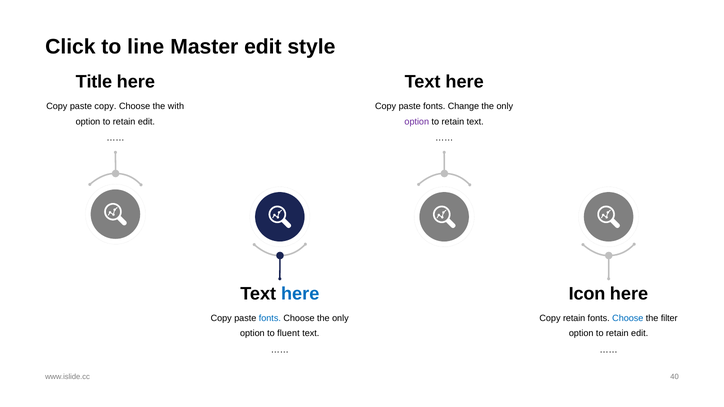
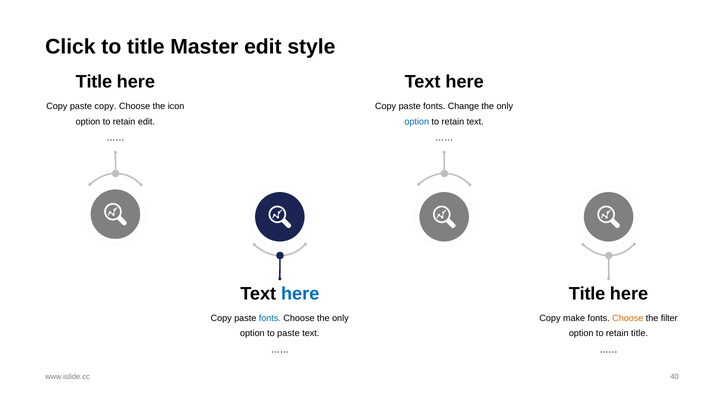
to line: line -> title (146, 47)
with: with -> icon (176, 106)
option colour: purple -> blue (417, 122)
Icon: Icon -> Title (587, 294)
Copy retain: retain -> make (574, 318)
Choose colour: blue -> orange (628, 318)
to fluent: fluent -> paste (288, 334)
edit: edit -> title (640, 334)
